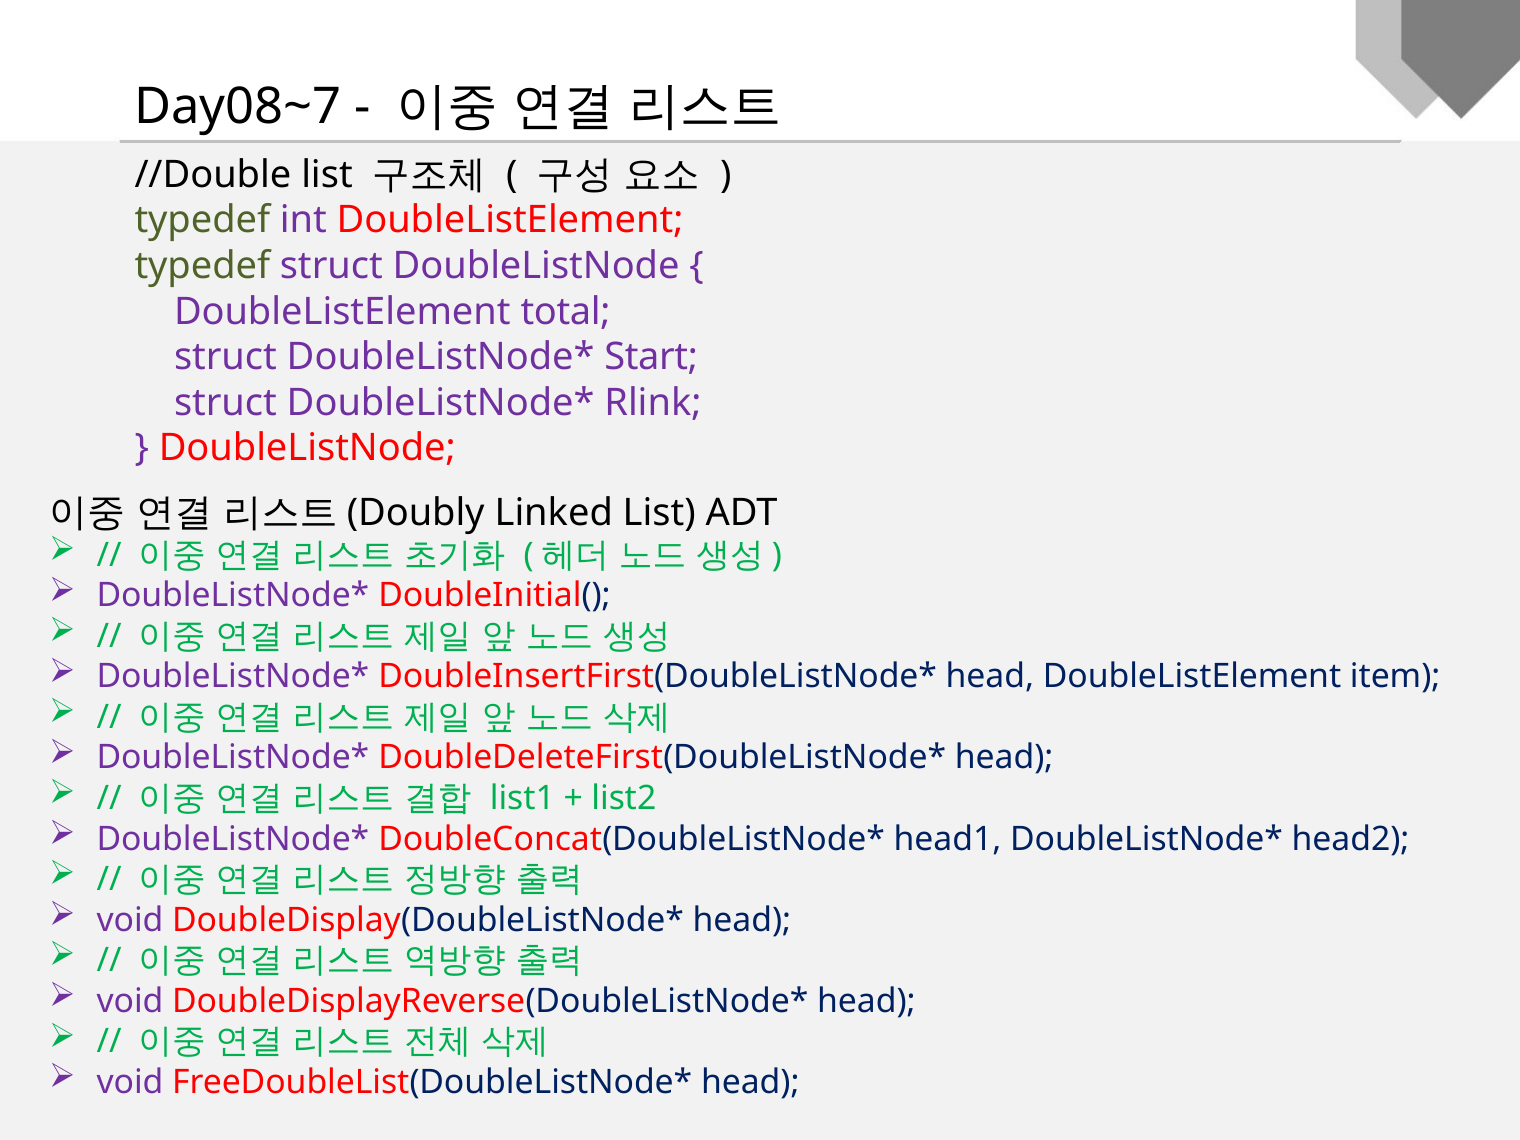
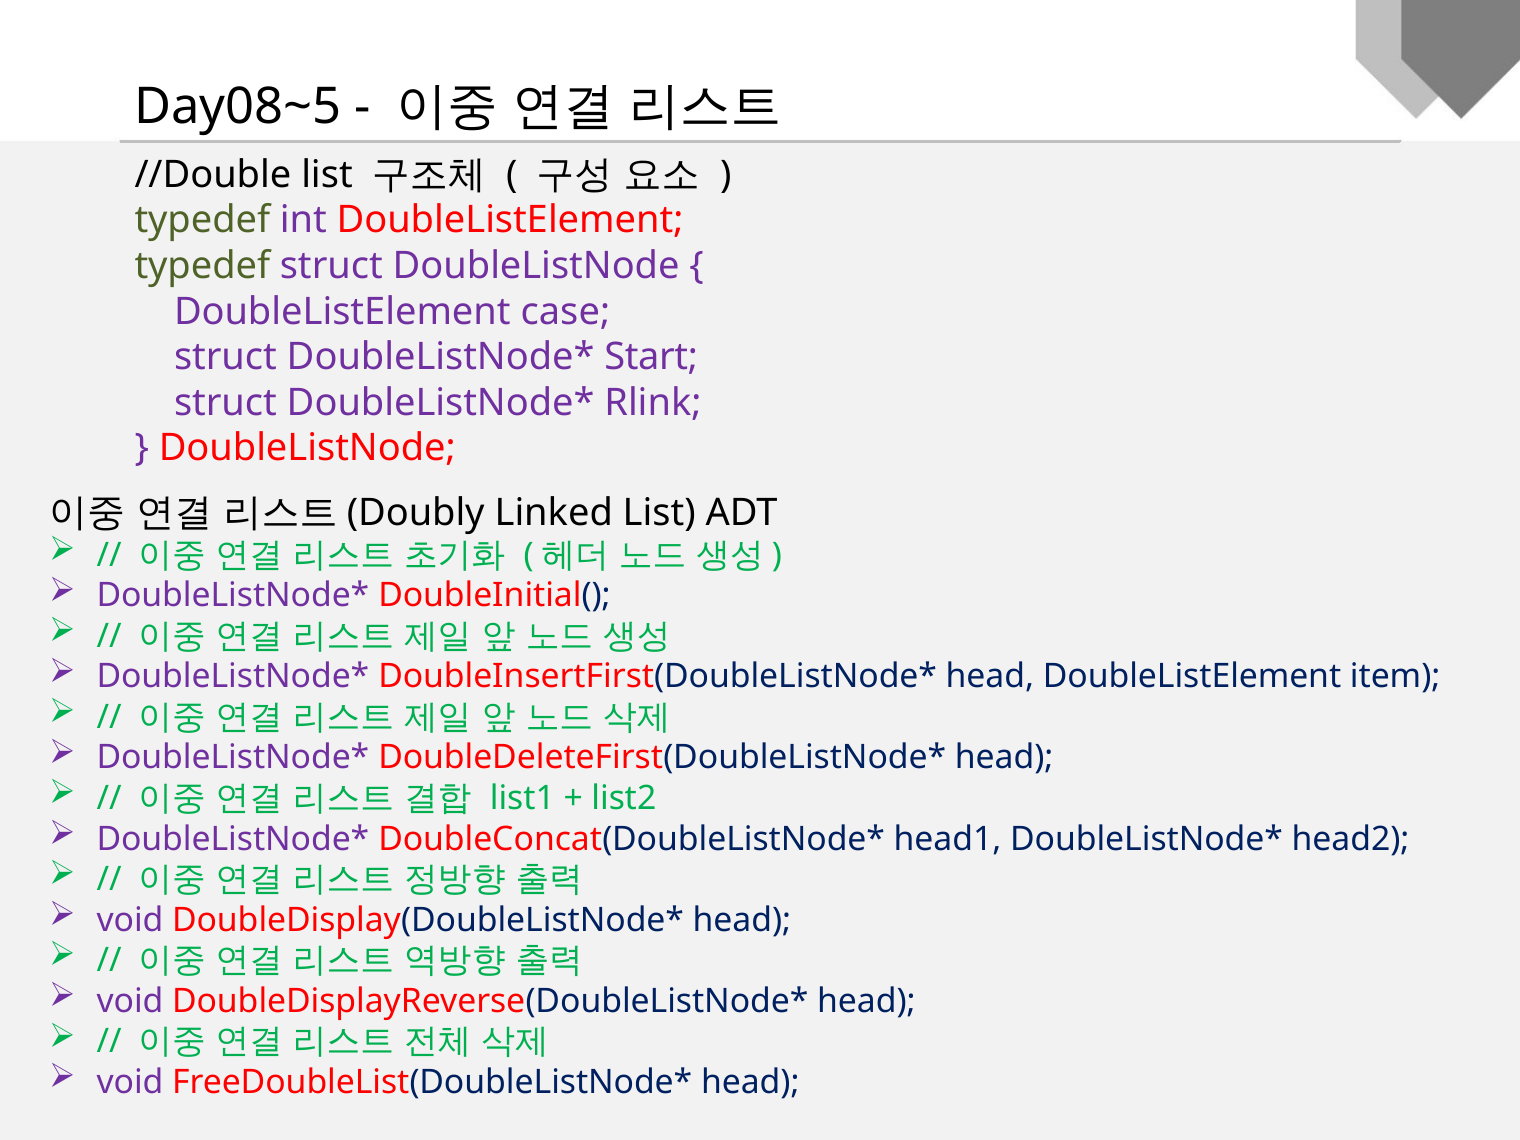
Day08~7: Day08~7 -> Day08~5 (238, 107)
total: total -> case (565, 312)
